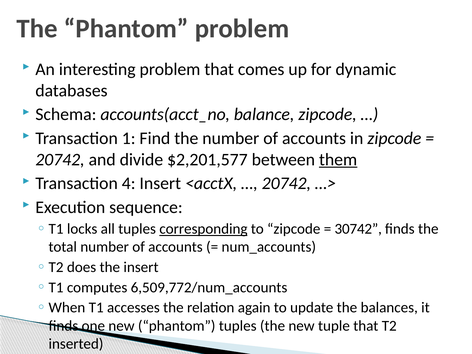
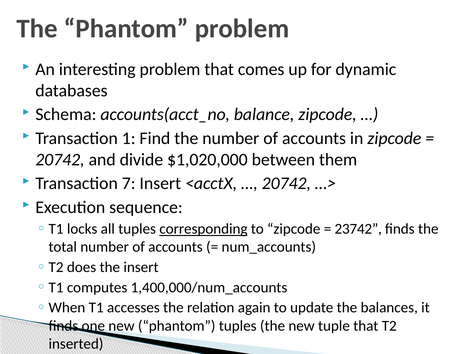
$2,201,577: $2,201,577 -> $1,020,000 (207, 160)
them underline: present -> none (338, 160)
4: 4 -> 7 (129, 183)
30742: 30742 -> 23742 (358, 229)
6,509,772/num_accounts: 6,509,772/num_accounts -> 1,400,000/num_accounts (209, 287)
